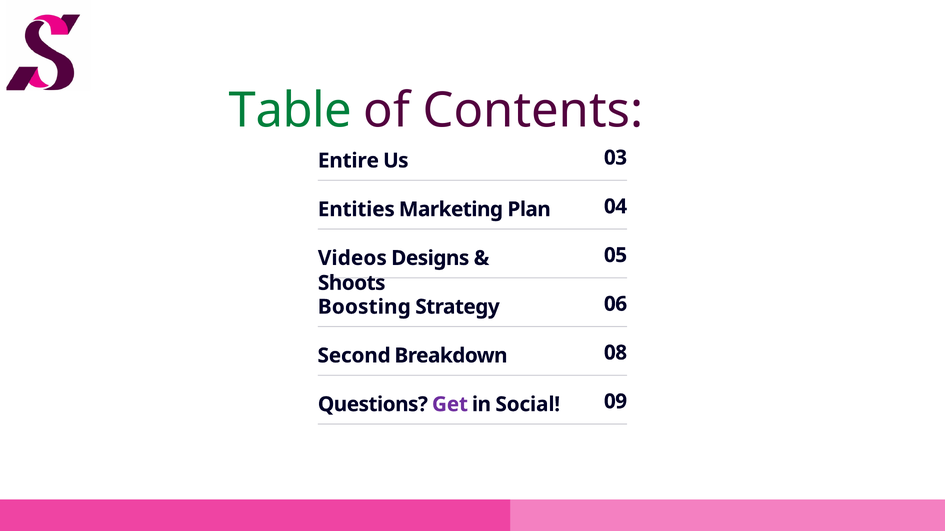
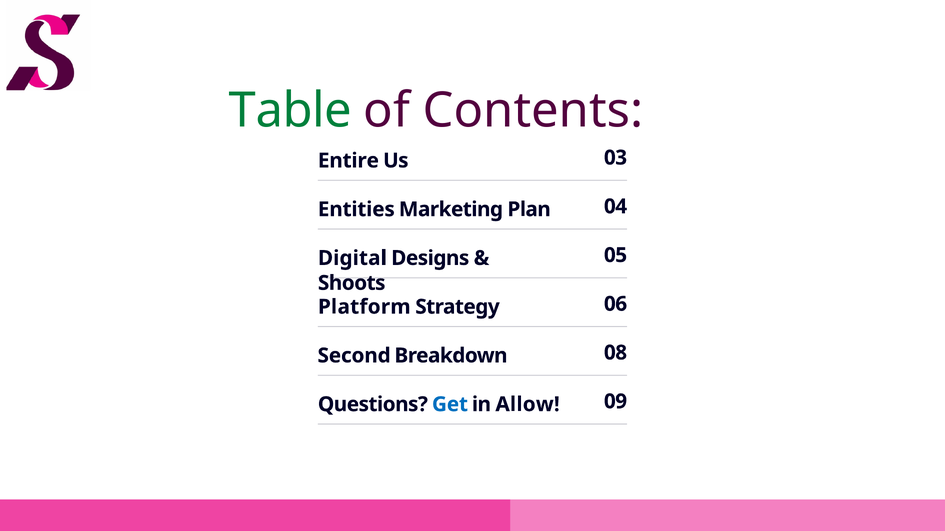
Videos: Videos -> Digital (352, 258)
Boosting: Boosting -> Platform (364, 307)
Get colour: purple -> blue (450, 405)
Social: Social -> Allow (528, 405)
